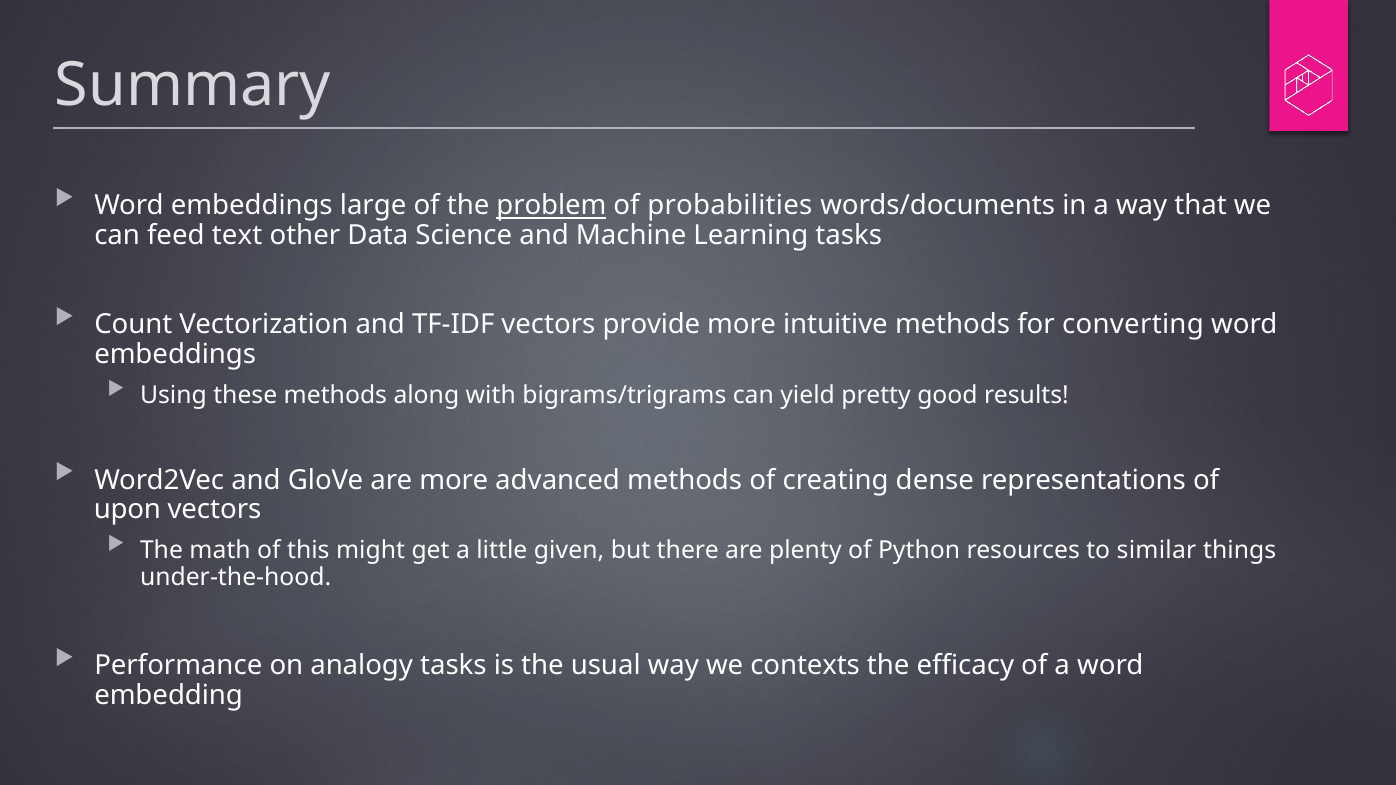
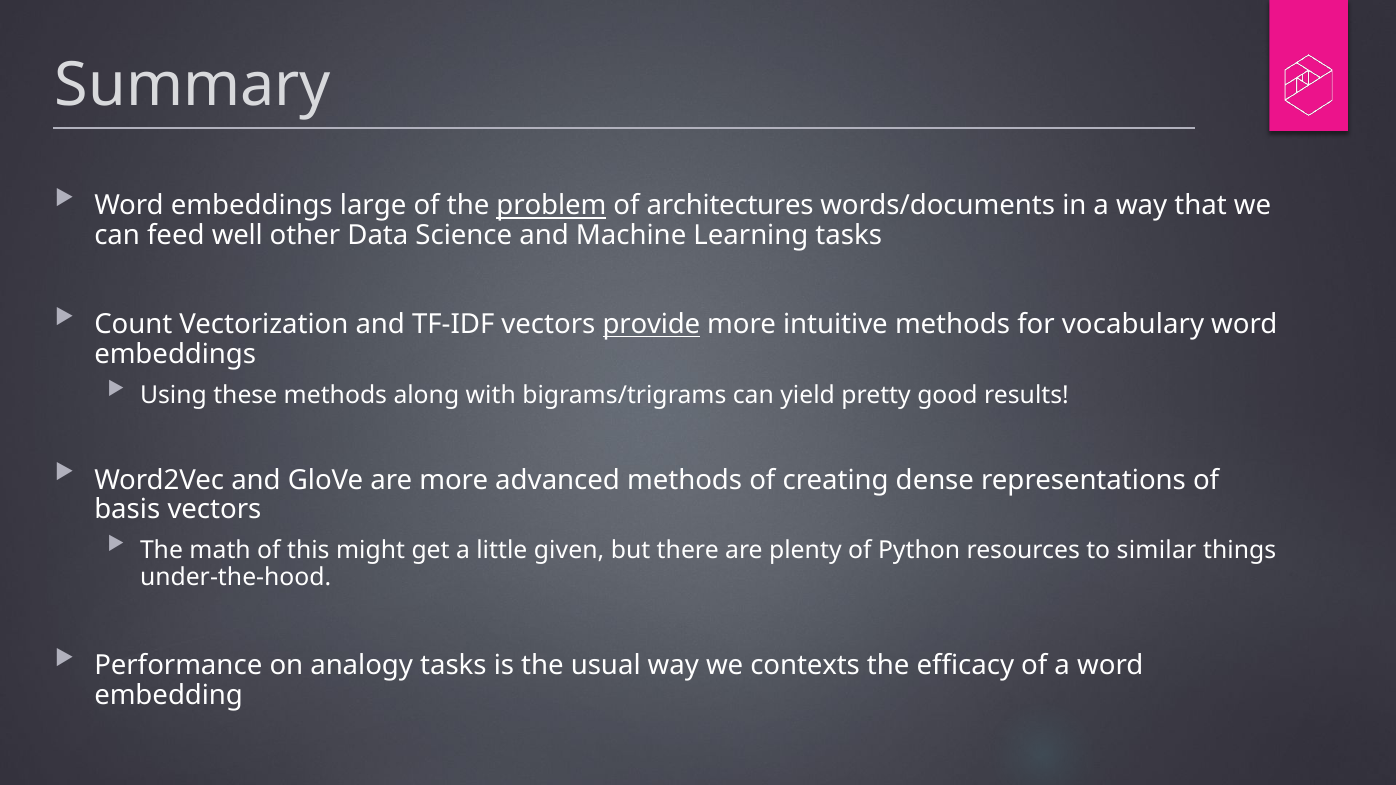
probabilities: probabilities -> architectures (730, 206)
text: text -> well (237, 236)
provide underline: none -> present (651, 325)
converting: converting -> vocabulary (1133, 325)
upon: upon -> basis (127, 510)
